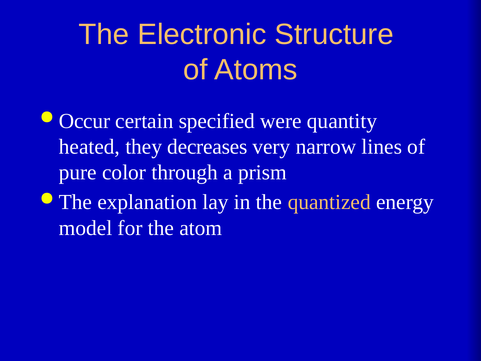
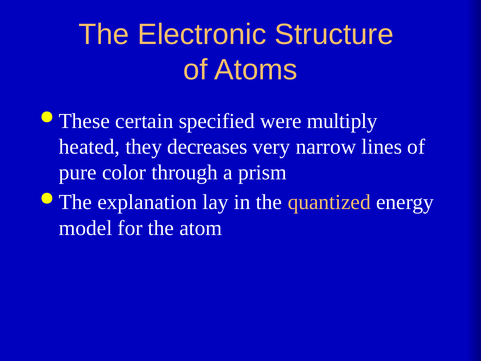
Occur: Occur -> These (84, 121)
quantity: quantity -> multiply (342, 121)
